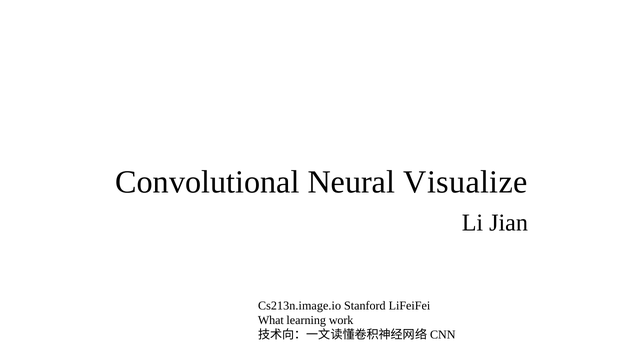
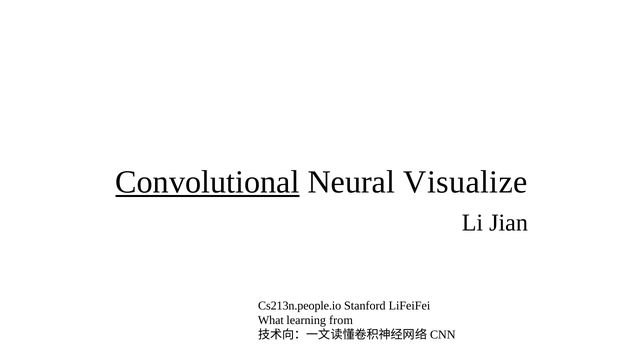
Convolutional underline: none -> present (207, 182)
Cs213n.image.io: Cs213n.image.io -> Cs213n.people.io (300, 305)
work: work -> from (341, 319)
